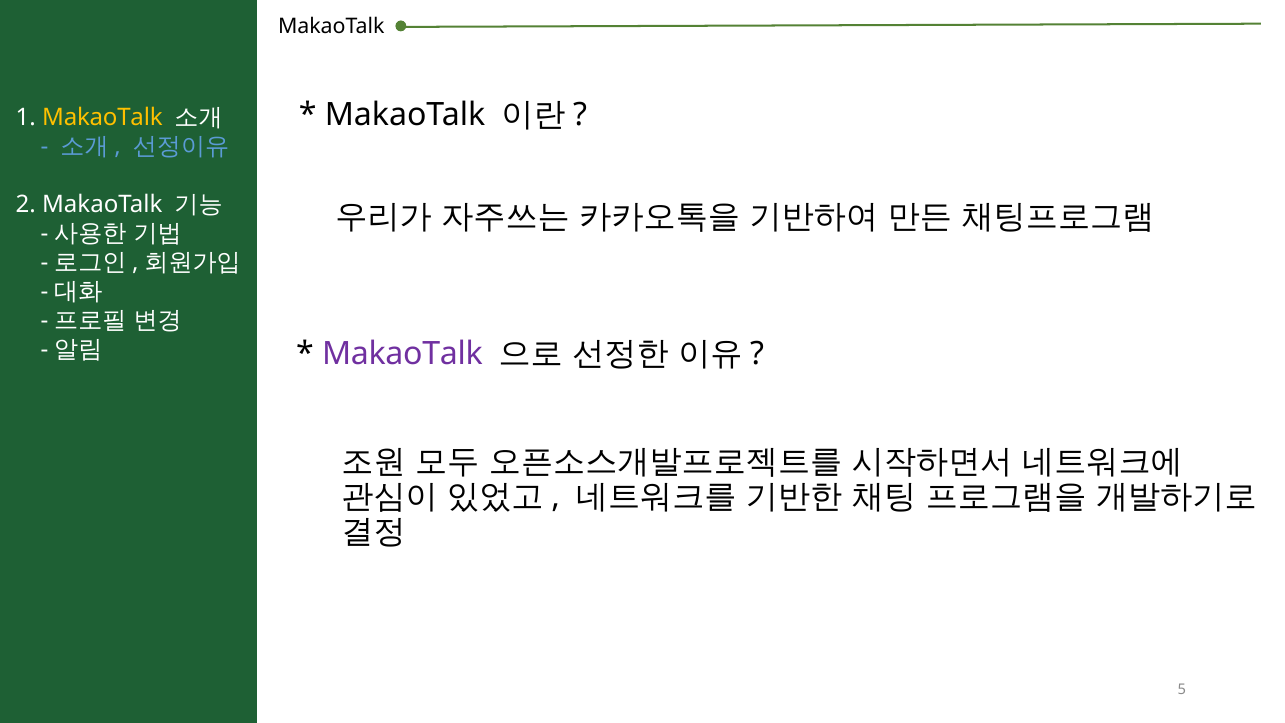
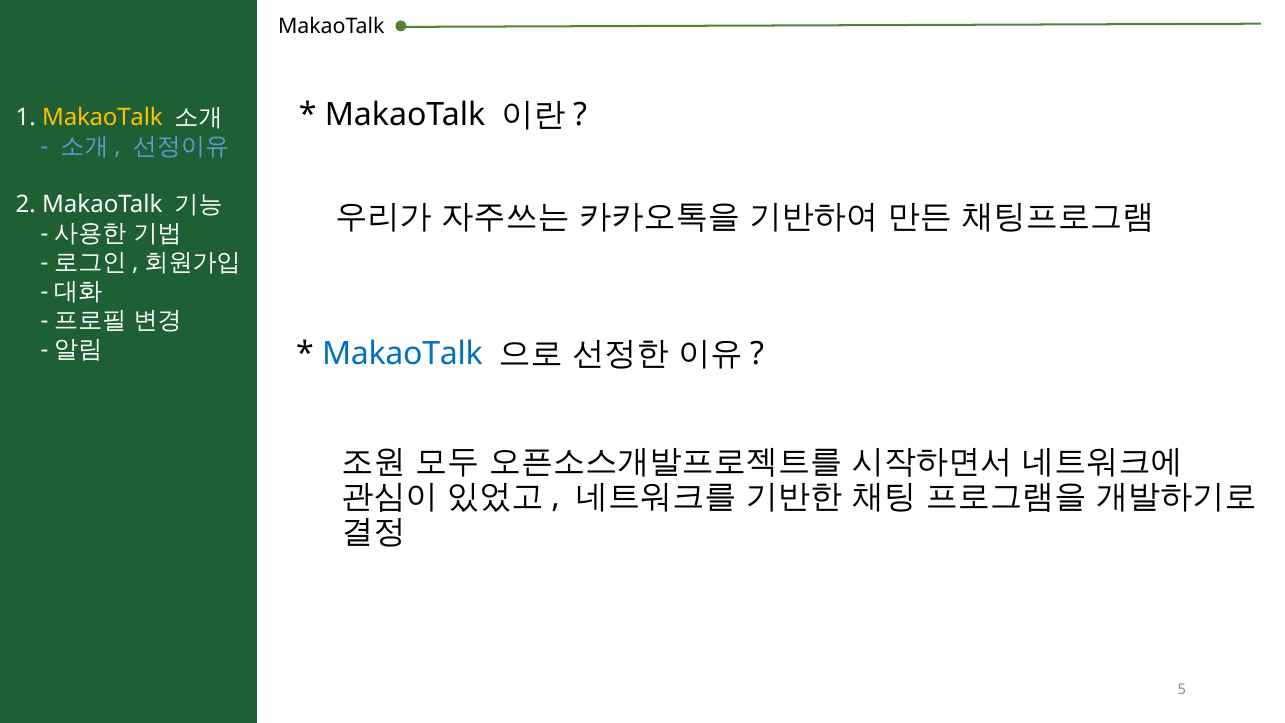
MakaoTalk colour: purple -> blue (402, 353)
